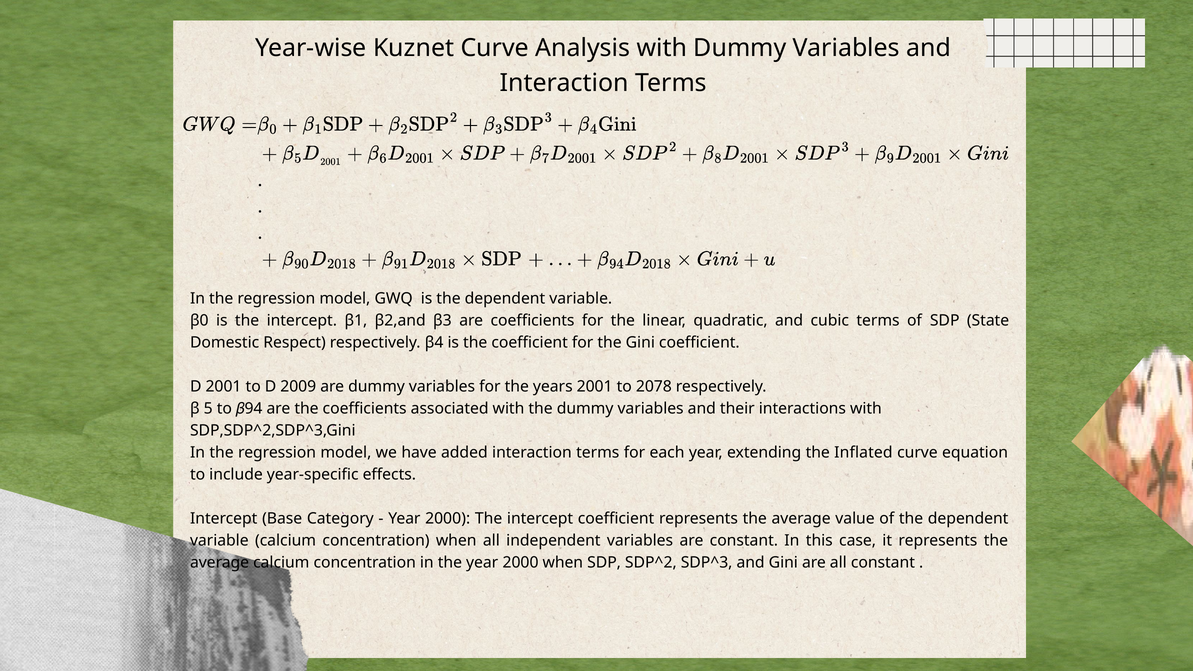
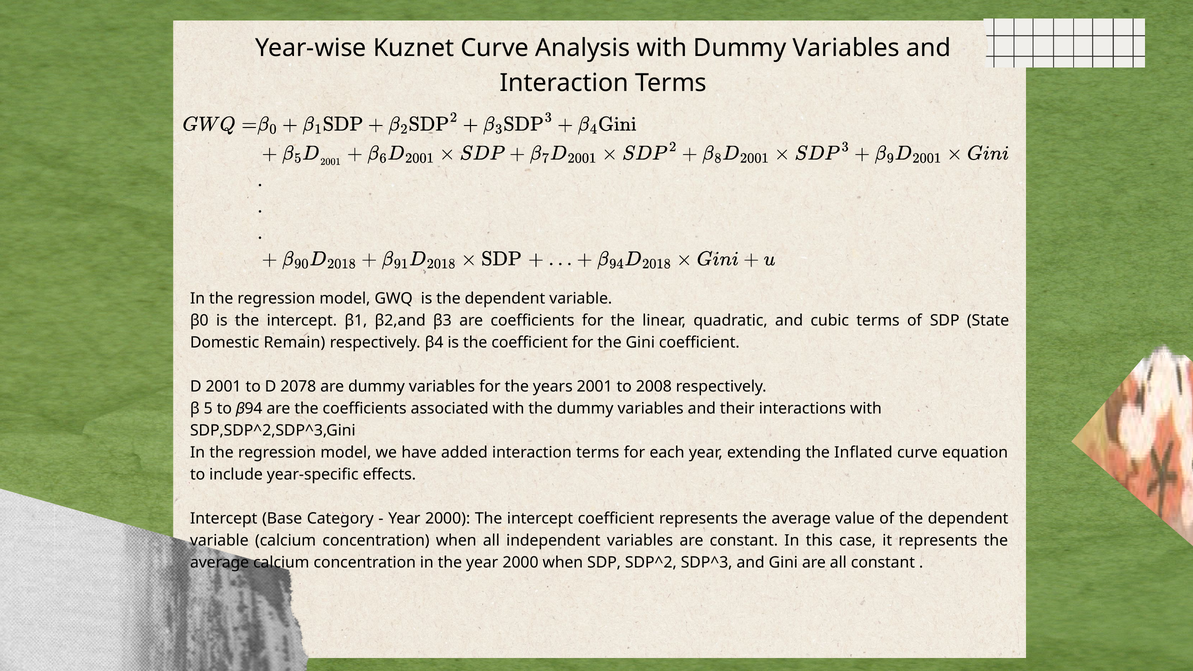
Respect: Respect -> Remain (294, 343)
2009: 2009 -> 2078 (298, 387)
2078: 2078 -> 2008 (654, 387)
